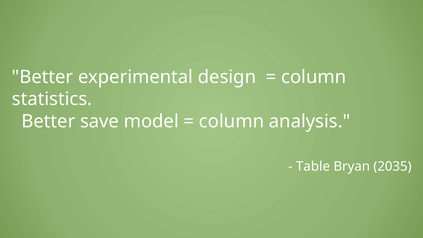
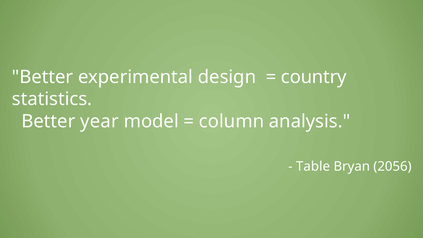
column: column -> country (314, 77)
save: save -> year (99, 121)
2035: 2035 -> 2056 (392, 166)
